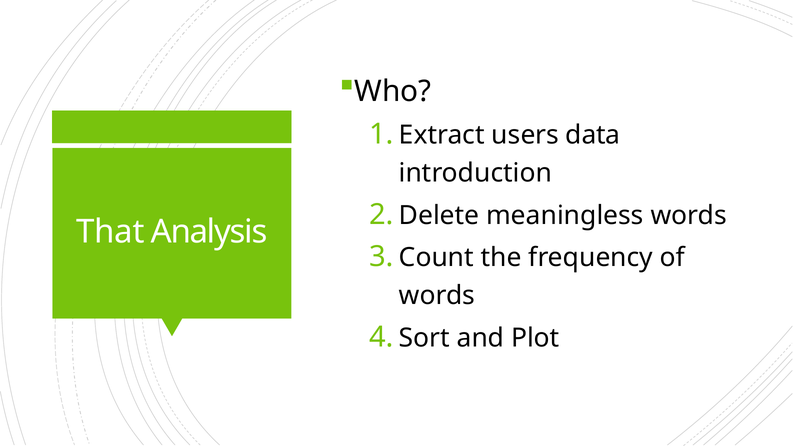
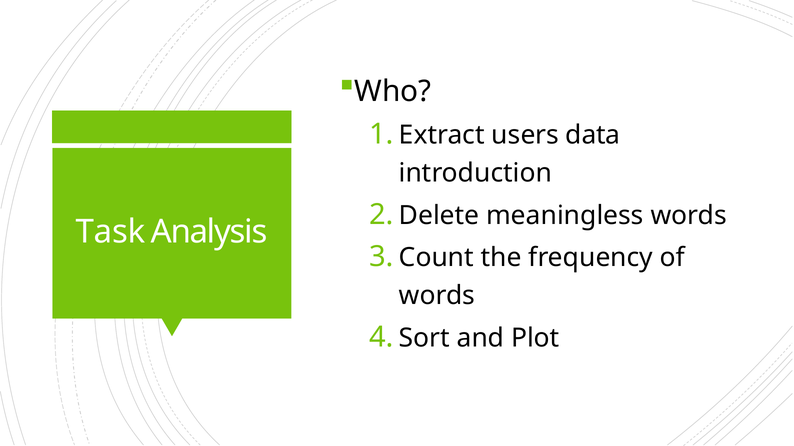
That: That -> Task (110, 232)
